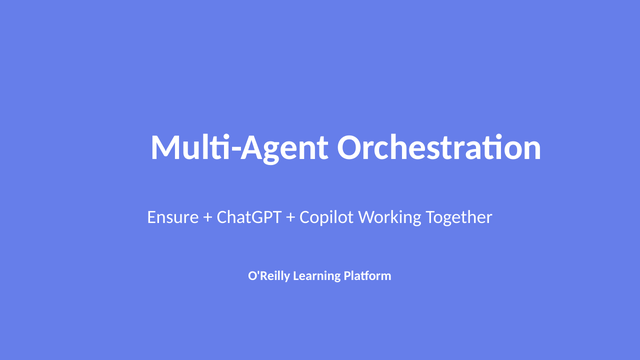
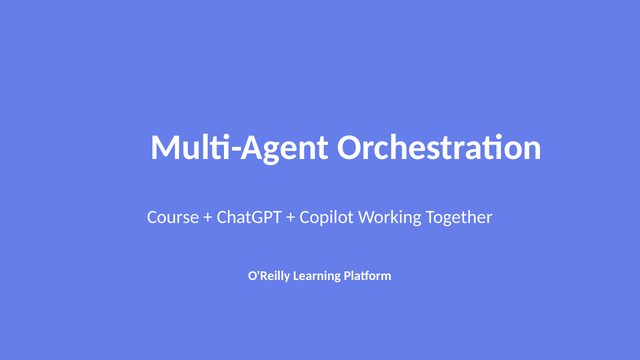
Ensure: Ensure -> Course (173, 217)
